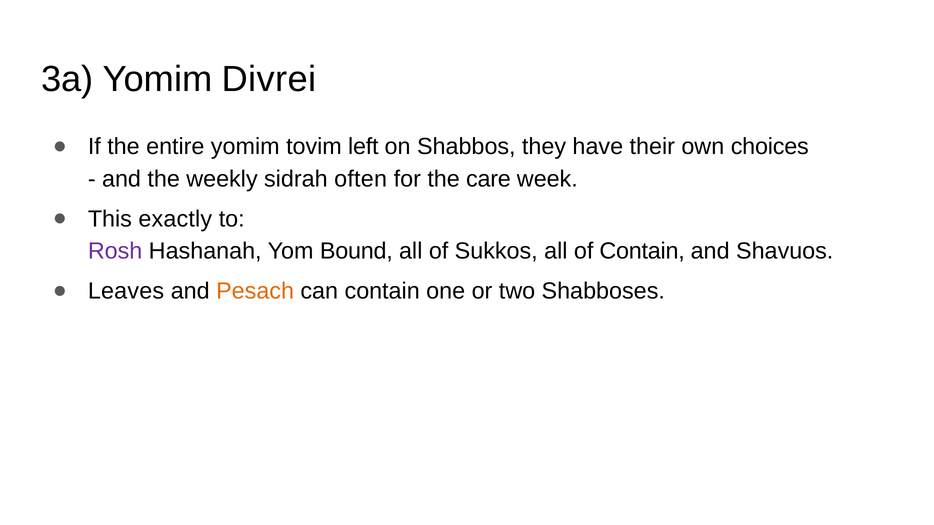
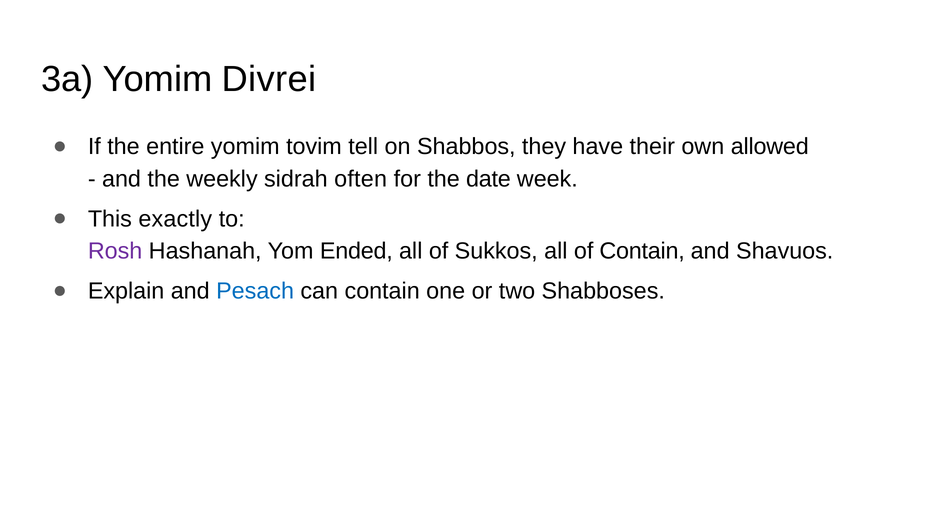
left: left -> tell (363, 147)
choices: choices -> allowed (770, 147)
care: care -> date (488, 179)
Bound: Bound -> Ended (356, 251)
Leaves: Leaves -> Explain (126, 291)
Pesach colour: orange -> blue (255, 291)
